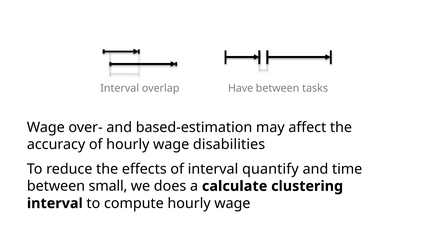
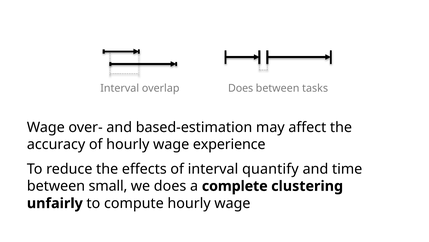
overlap Have: Have -> Does (241, 88)
disabilities: disabilities -> experience (229, 144)
calculate: calculate -> complete (235, 186)
interval: interval -> unfairly (55, 203)
